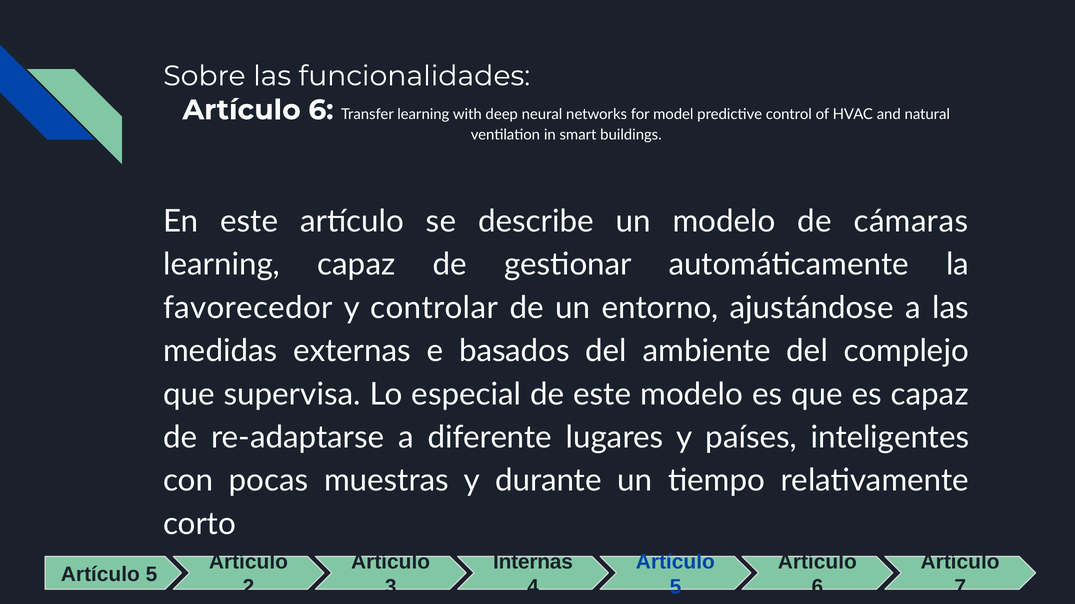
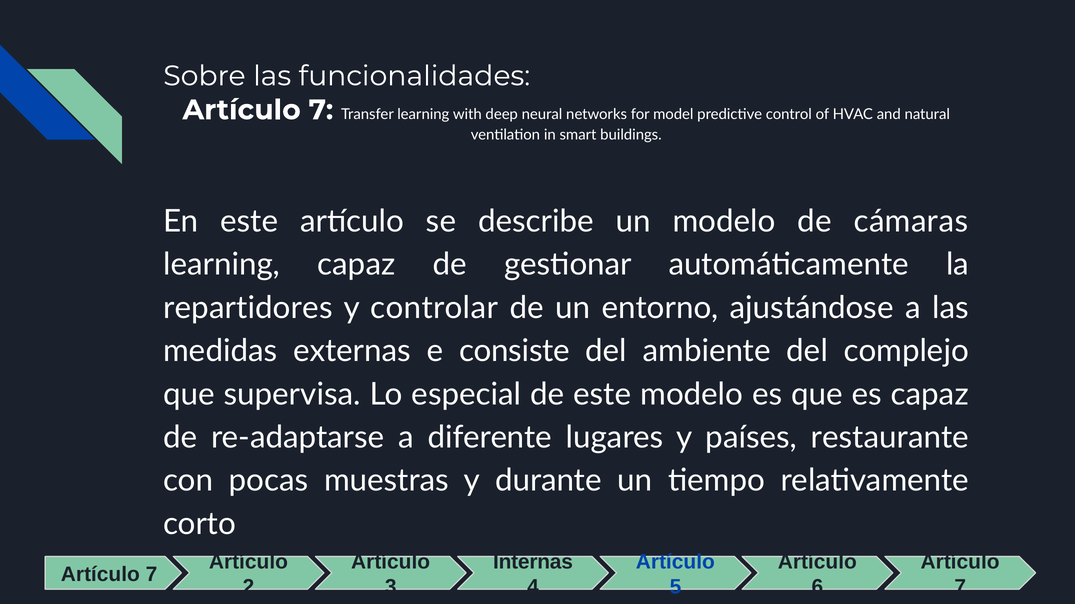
6: 6 -> 7 (321, 110)
favorecedor: favorecedor -> repartidores (248, 308)
basados: basados -> consiste (514, 351)
inteligentes: inteligentes -> restaurante (890, 438)
5: 5 -> 7 (152, 575)
